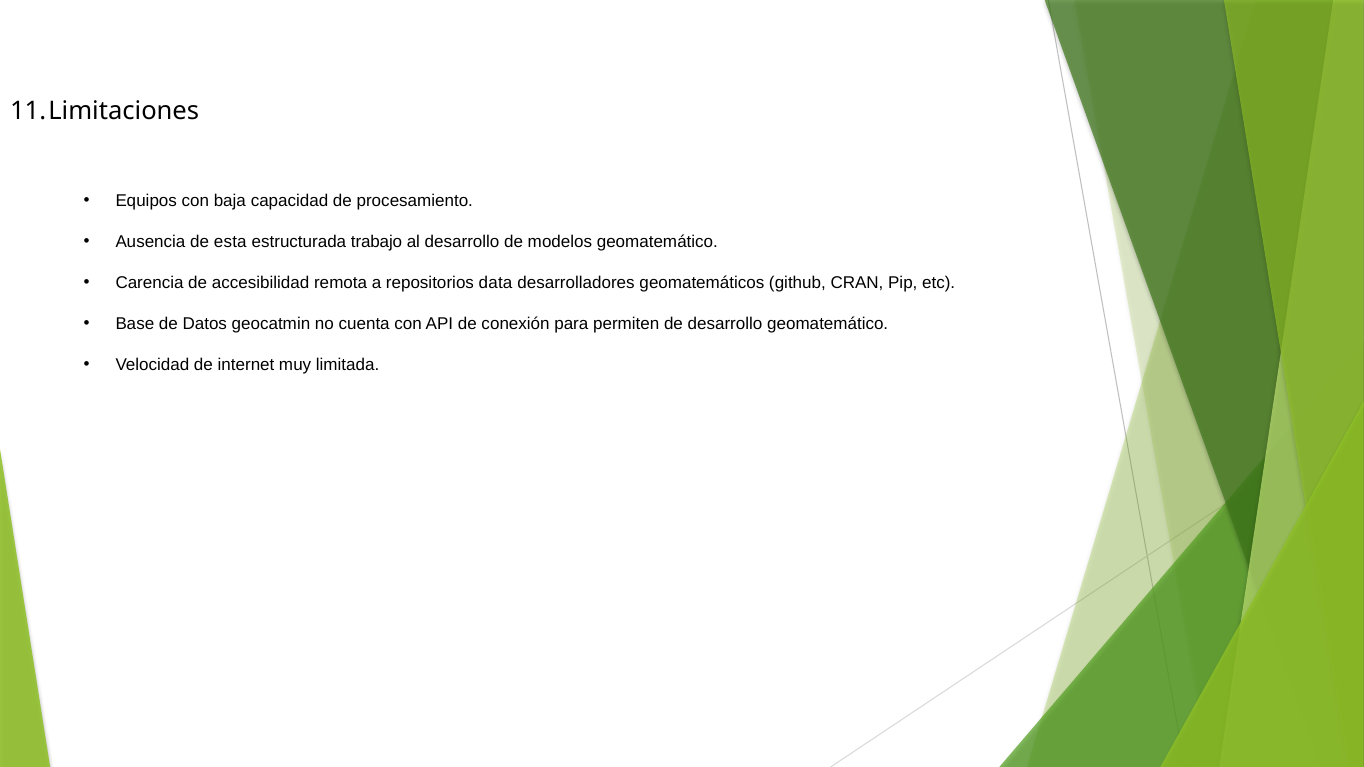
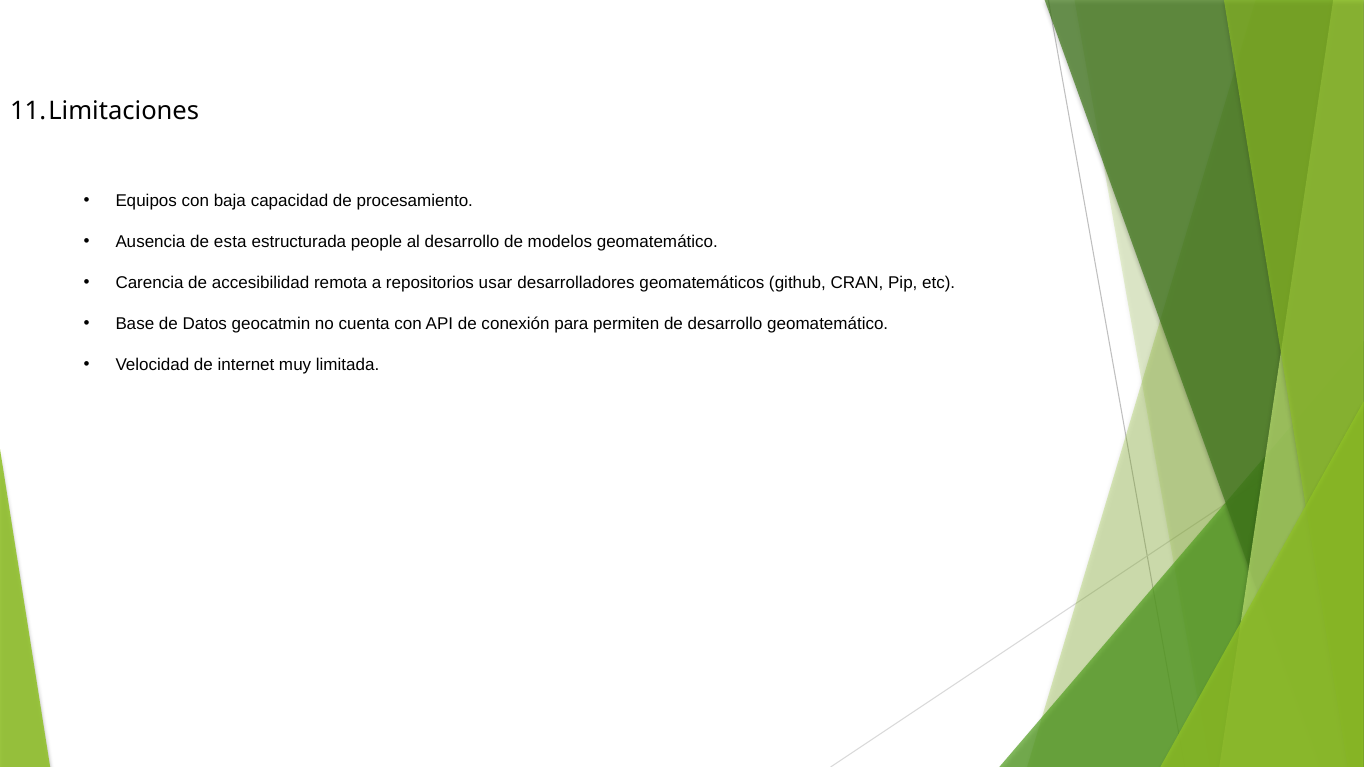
trabajo: trabajo -> people (376, 242)
data: data -> usar (496, 283)
